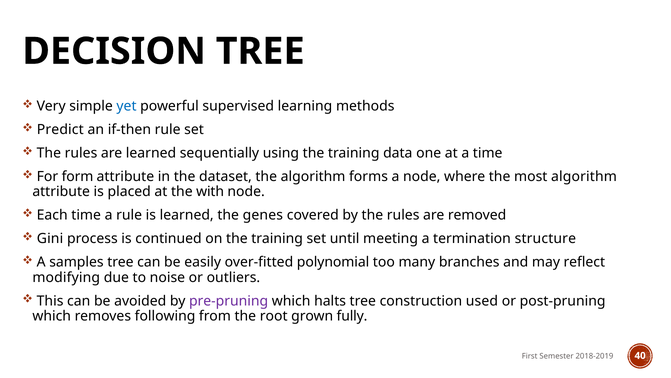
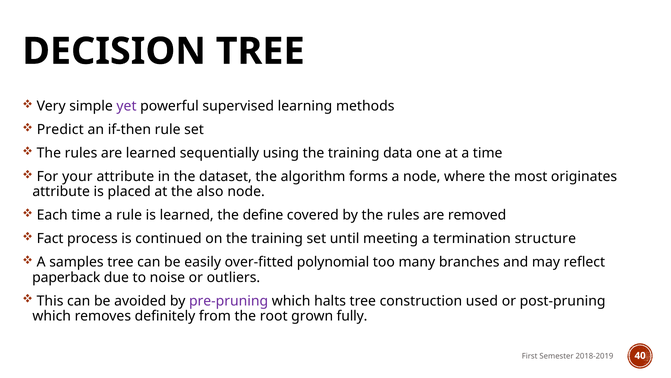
yet colour: blue -> purple (127, 106)
form: form -> your (77, 176)
most algorithm: algorithm -> originates (584, 176)
with: with -> also (210, 191)
genes: genes -> define (263, 215)
Gini: Gini -> Fact (50, 238)
modifying: modifying -> paperback (66, 277)
following: following -> definitely (165, 316)
